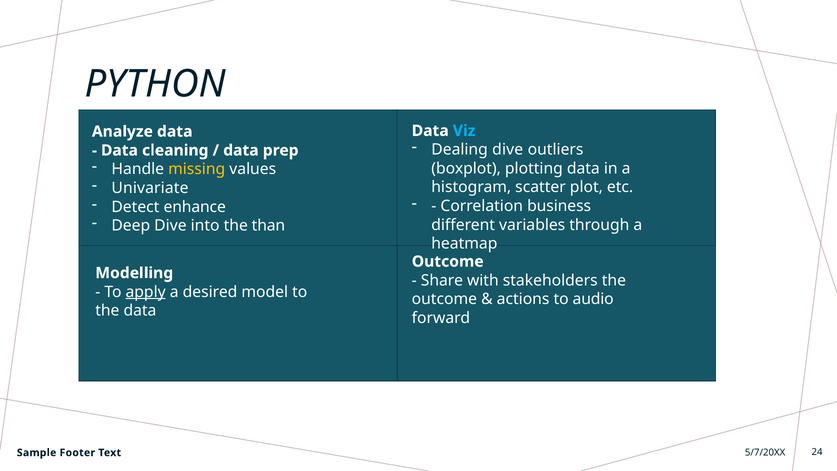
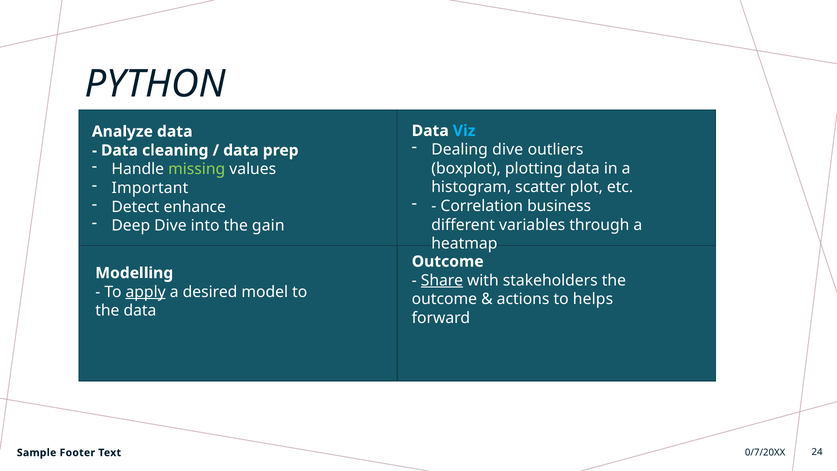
missing colour: yellow -> light green (197, 169)
Univariate: Univariate -> Important (150, 188)
than: than -> gain (268, 226)
Share underline: none -> present (442, 280)
audio: audio -> helps (593, 299)
5/7/20XX: 5/7/20XX -> 0/7/20XX (765, 452)
